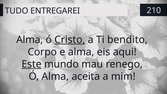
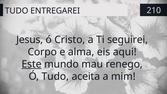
Alma: Alma -> Jesus (30, 40)
Cristo underline: present -> none (70, 40)
bendito: bendito -> seguirei (128, 40)
Ó Alma: Alma -> Tudo (55, 76)
